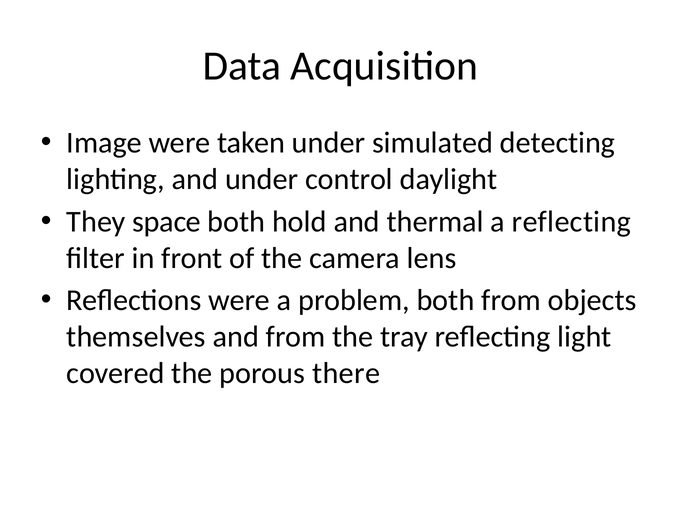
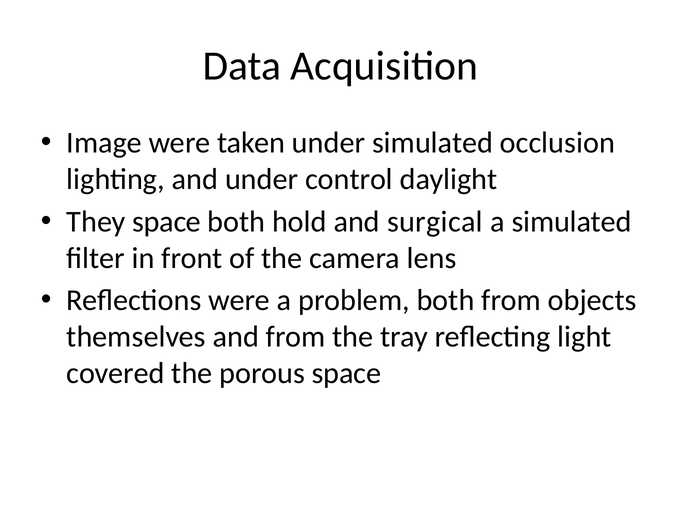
detecting: detecting -> occlusion (557, 143)
thermal: thermal -> surgical (435, 222)
a reflecting: reflecting -> simulated (572, 222)
porous there: there -> space (346, 373)
